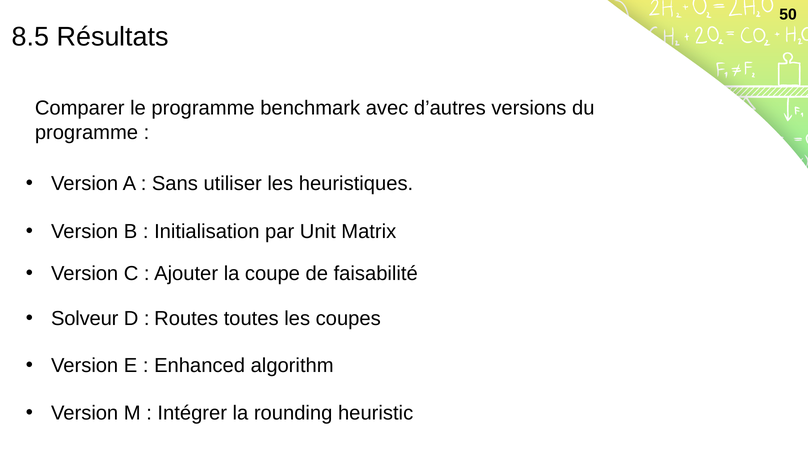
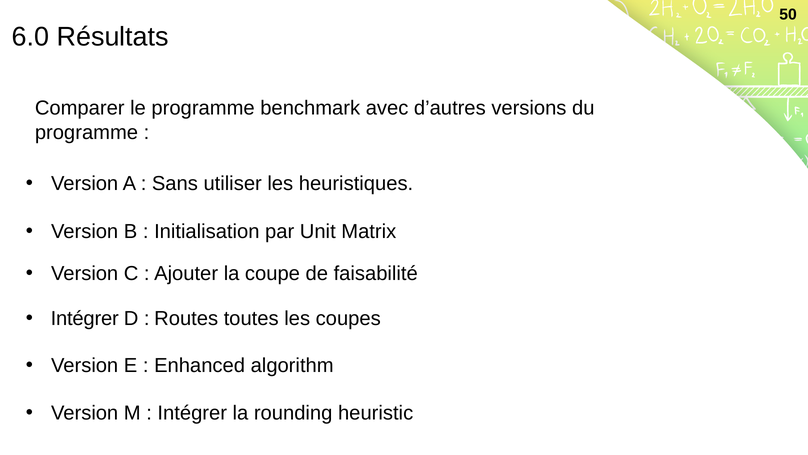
8.5: 8.5 -> 6.0 (31, 37)
Solveur: Solveur -> Intégrer (85, 318)
